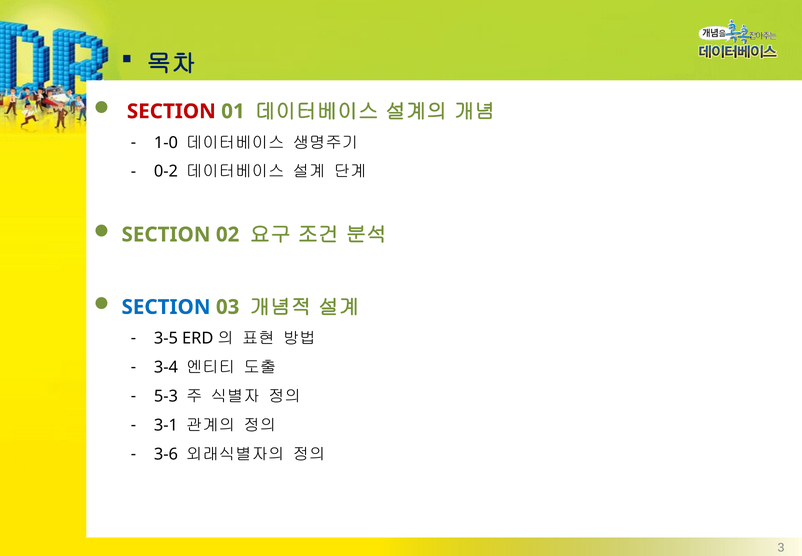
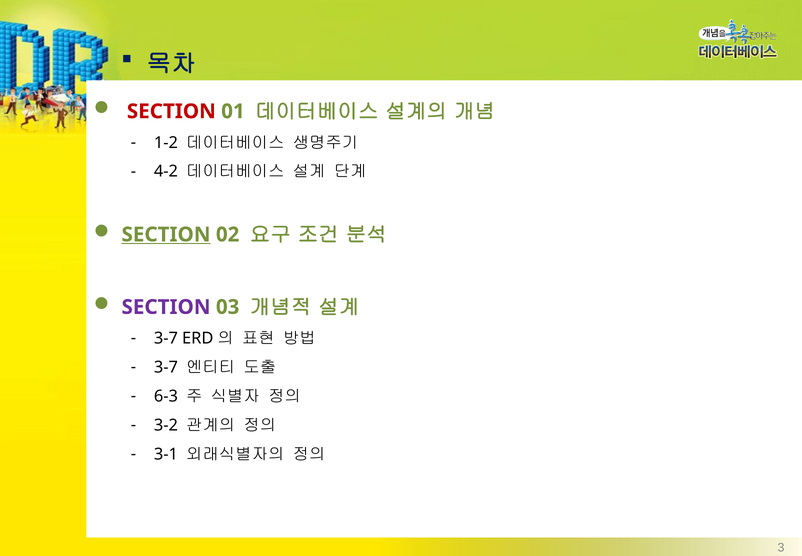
1-0: 1-0 -> 1-2 (166, 142)
0-2: 0-2 -> 4-2 (166, 171)
SECTION underline: none -> present (166, 234)
SECTION colour: blue -> purple (166, 307)
3-5: 3-5 -> 3-7 (166, 338)
3-4: 3-4 -> 3-7 (166, 367)
5-3: 5-3 -> 6-3 (166, 396)
3-1: 3-1 -> 3-2 (166, 425)
3-6: 3-6 -> 3-1 (166, 454)
